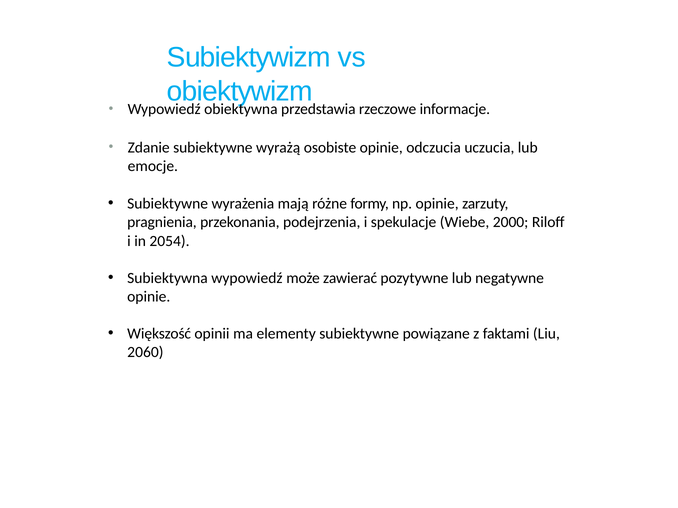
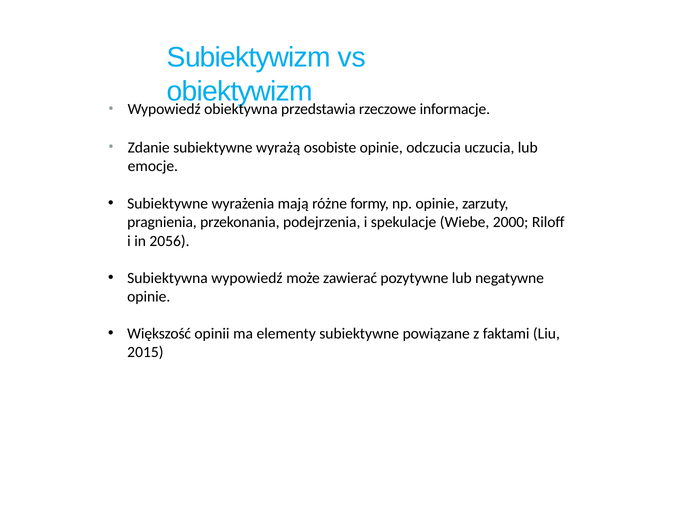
2054: 2054 -> 2056 (170, 241)
2060: 2060 -> 2015 (145, 352)
